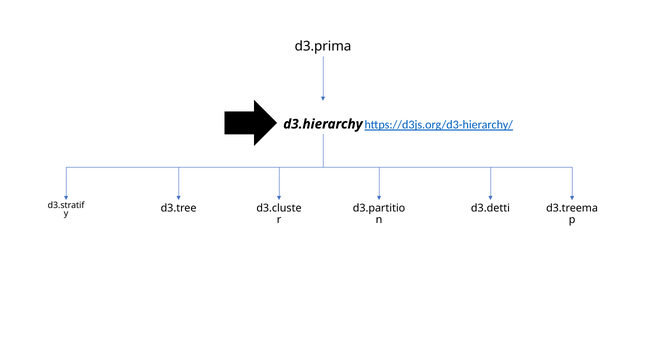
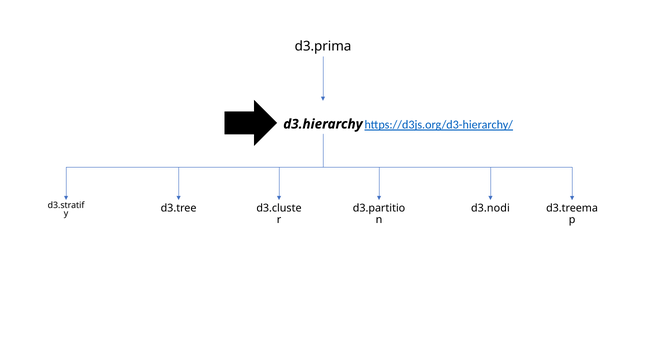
d3.detti: d3.detti -> d3.nodi (490, 208)
